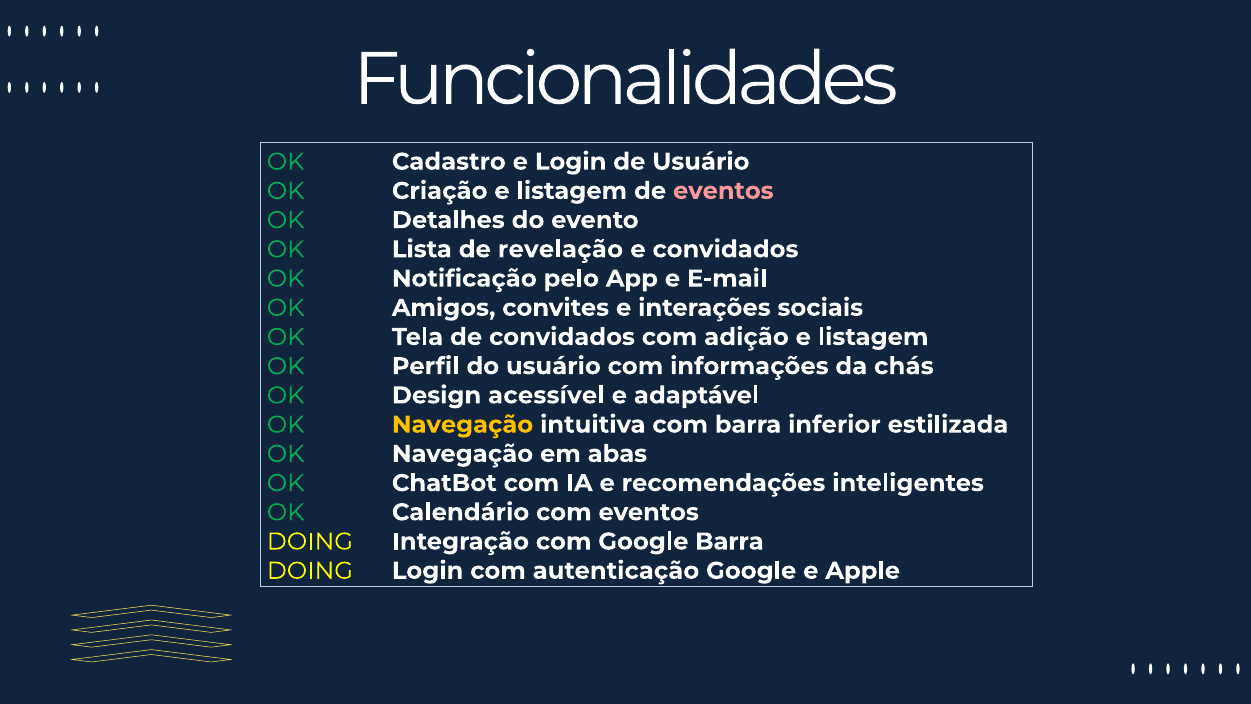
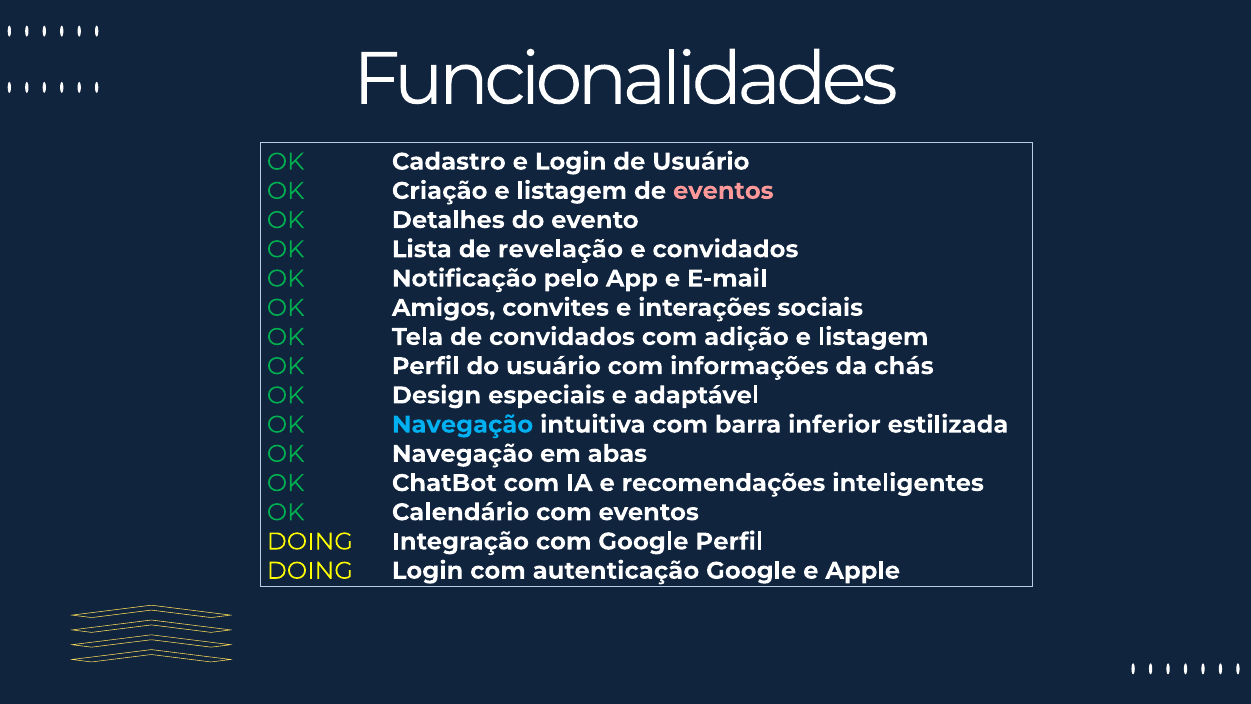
acessível: acessível -> especiais (547, 395)
Navegação colour: yellow -> light blue (463, 424)
Google Barra: Barra -> Perfil (729, 541)
